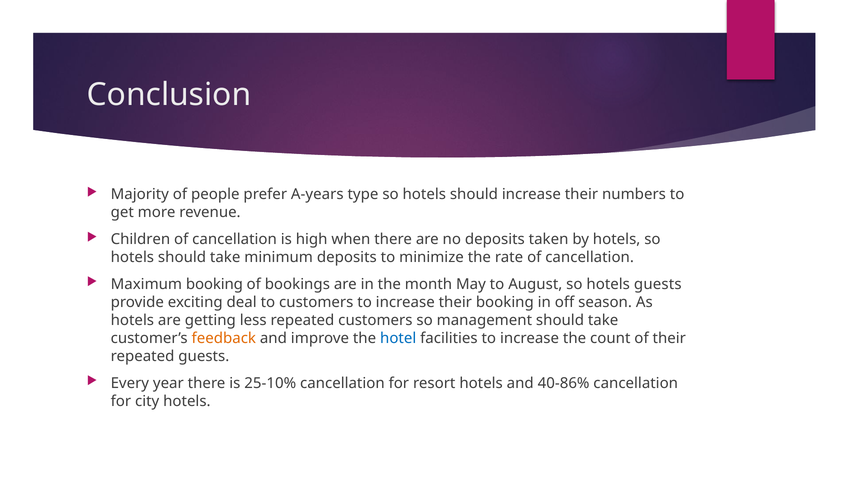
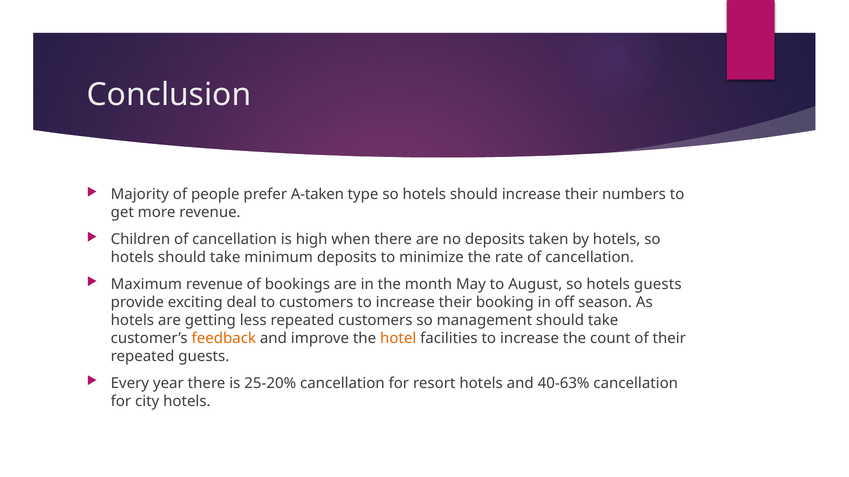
A-years: A-years -> A-taken (317, 195)
Maximum booking: booking -> revenue (214, 284)
hotel colour: blue -> orange (398, 339)
25-10%: 25-10% -> 25-20% (270, 384)
40-86%: 40-86% -> 40-63% (564, 384)
